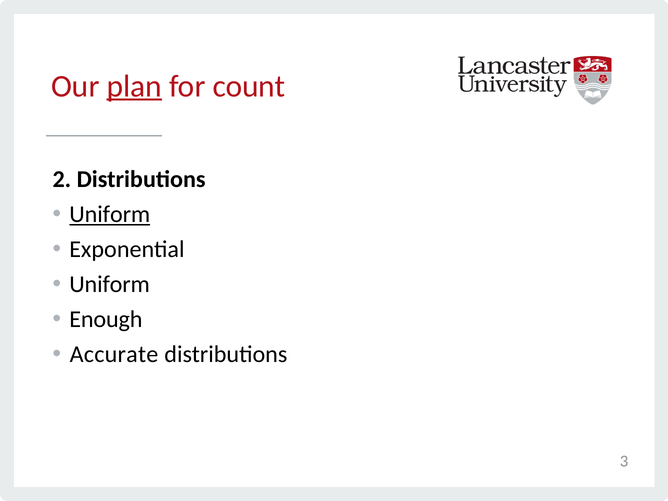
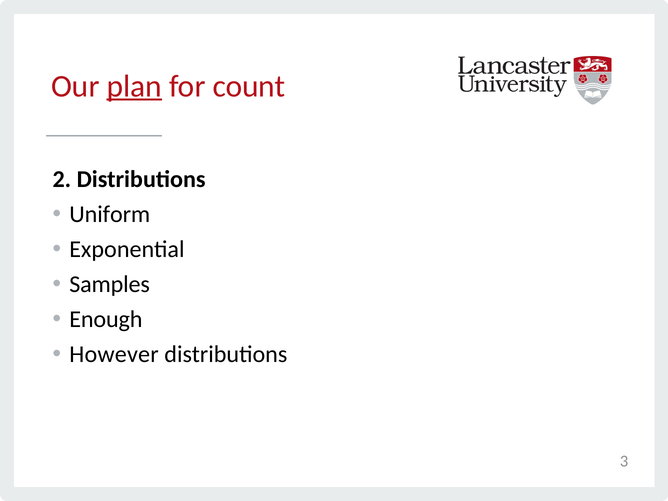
Uniform underline: present -> none (110, 214)
Uniform: Uniform -> Samples (110, 284)
Accurate: Accurate -> However (114, 354)
